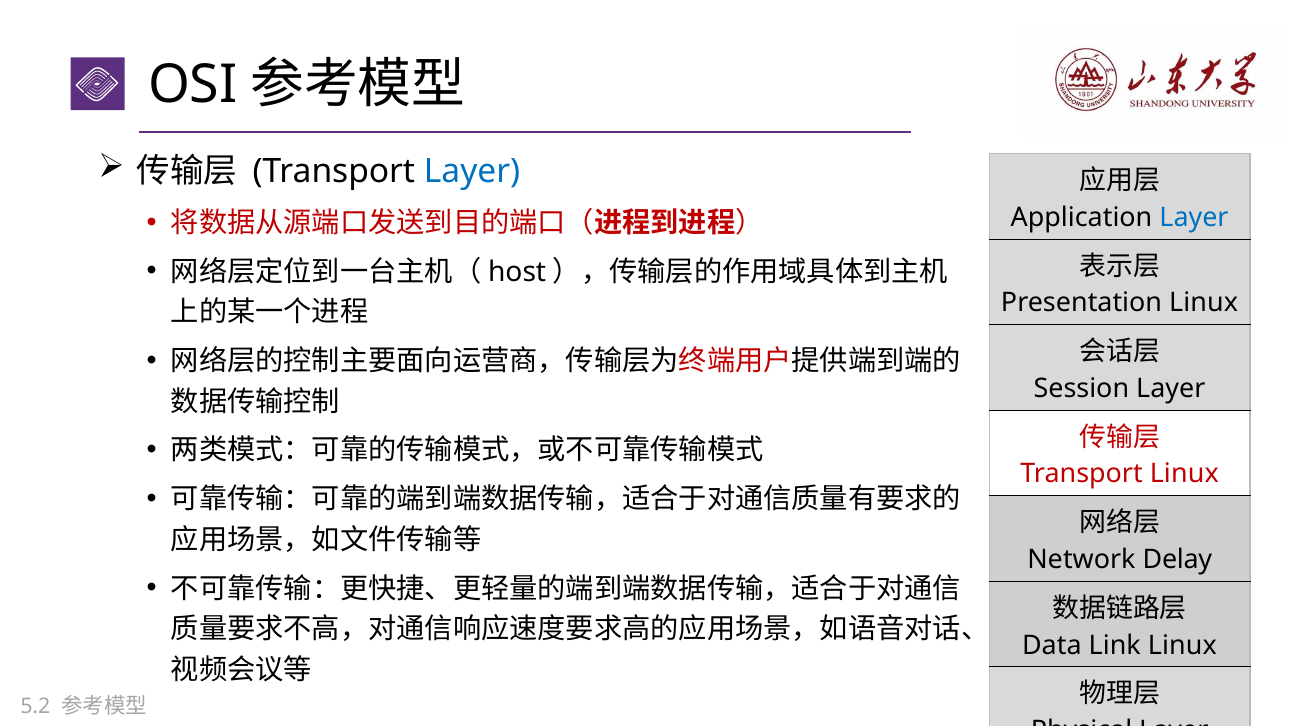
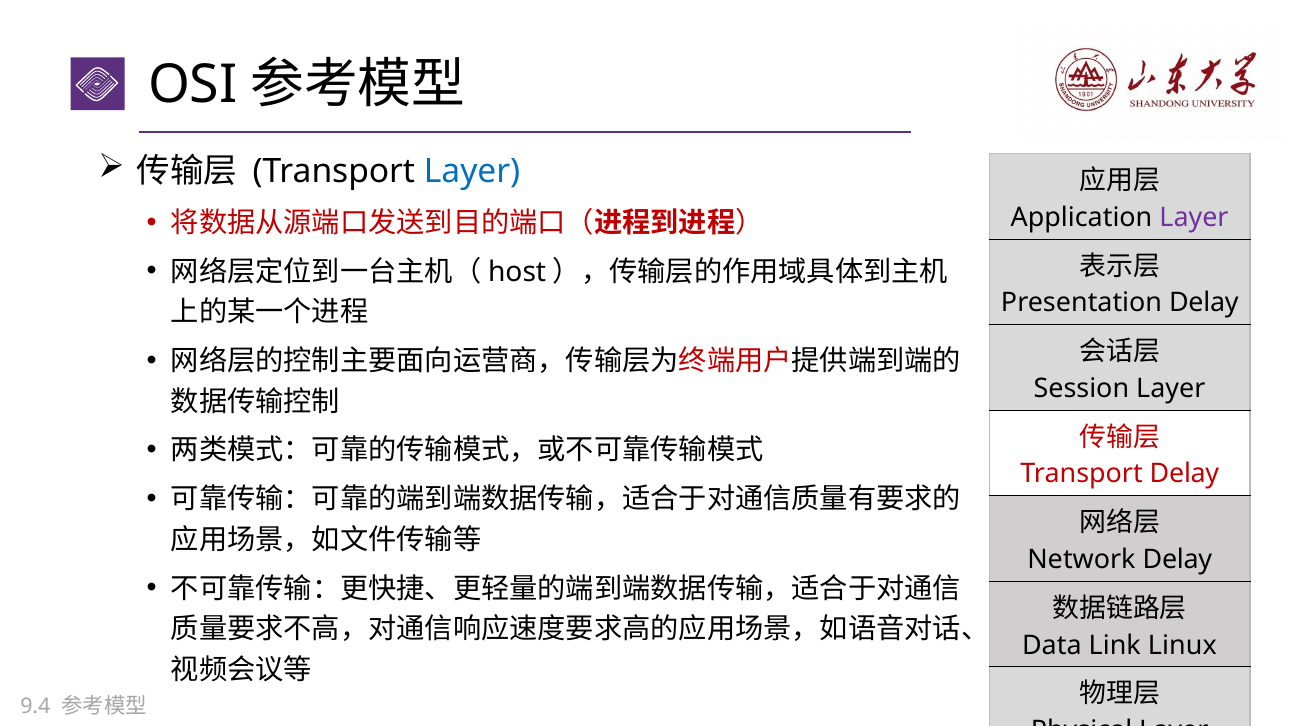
Layer colour: blue -> purple (1194, 217)
Presentation Linux: Linux -> Delay (1204, 303)
Transport Linux: Linux -> Delay (1184, 474)
5.2: 5.2 -> 9.4 (35, 706)
